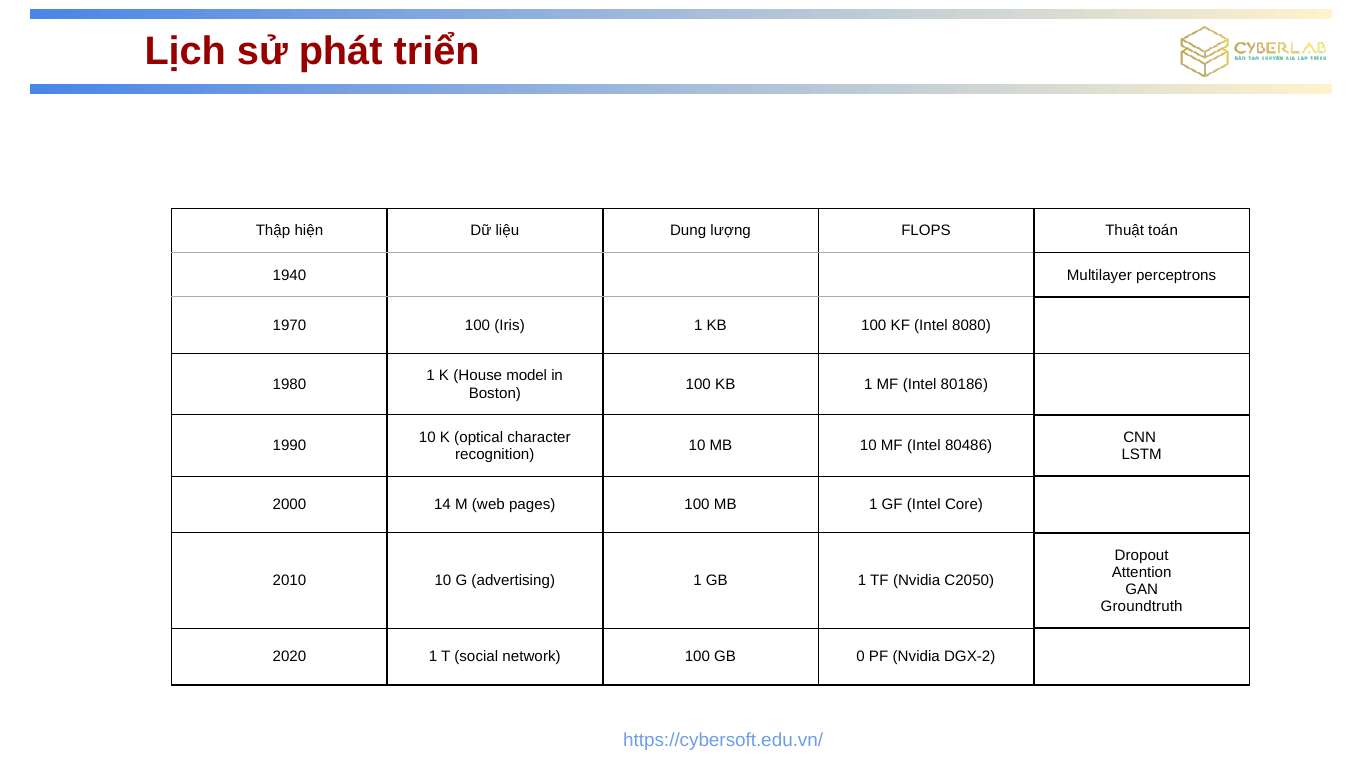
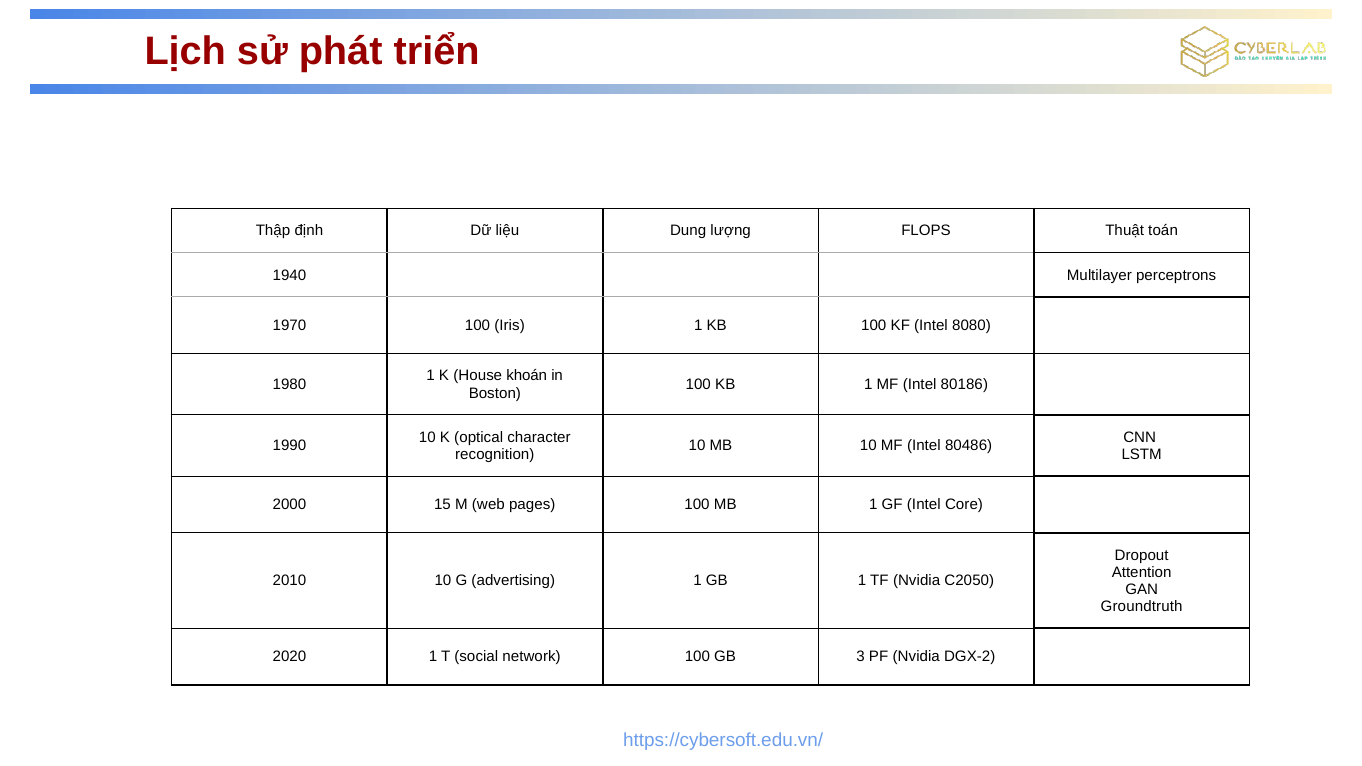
hiện: hiện -> định (309, 231)
model: model -> khoán (527, 376)
14: 14 -> 15 (442, 505)
0: 0 -> 3 (861, 657)
